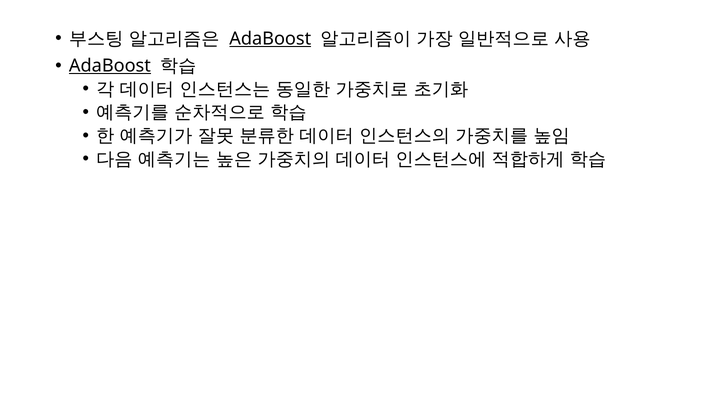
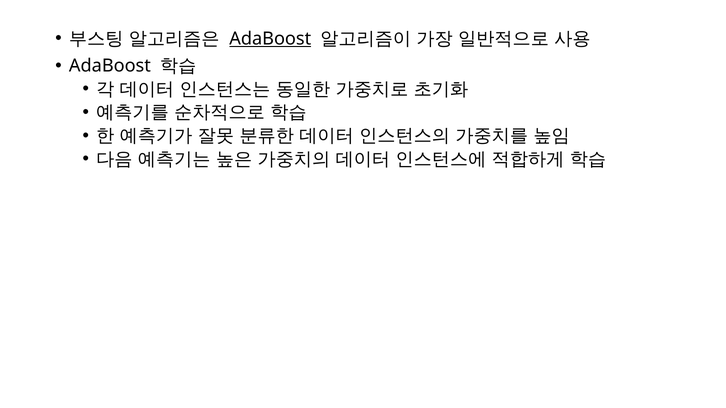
AdaBoost underline: present -> none (110, 66)
